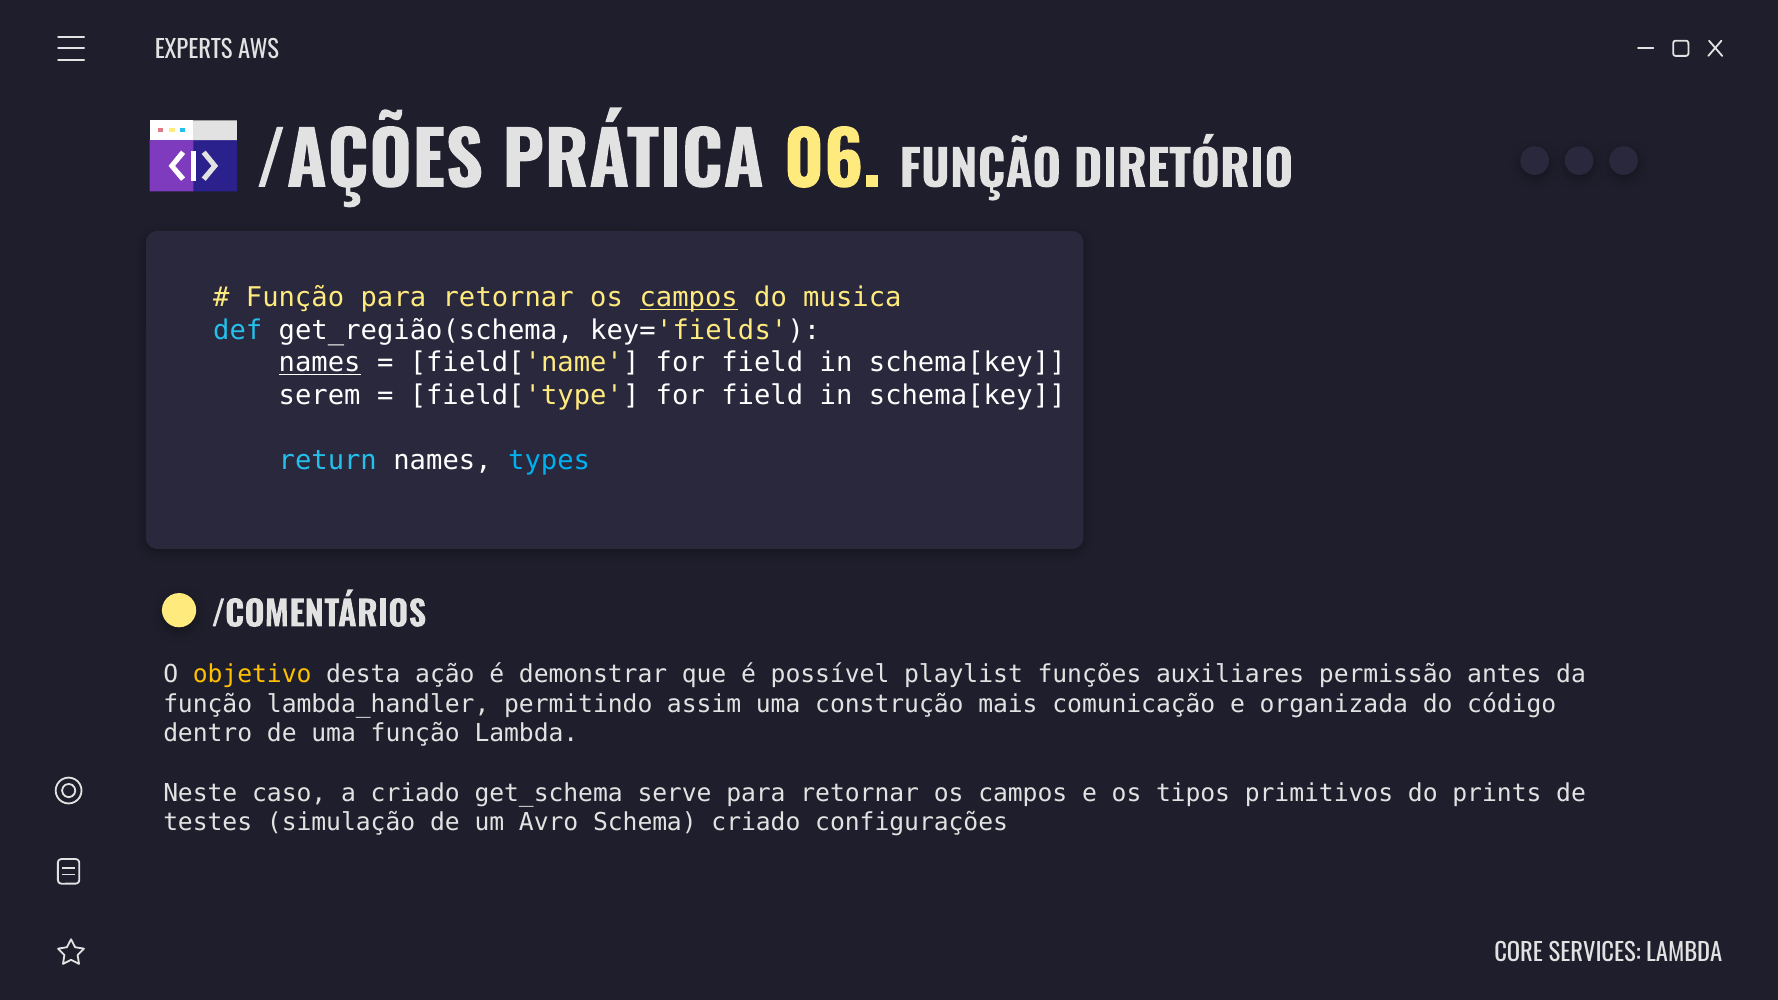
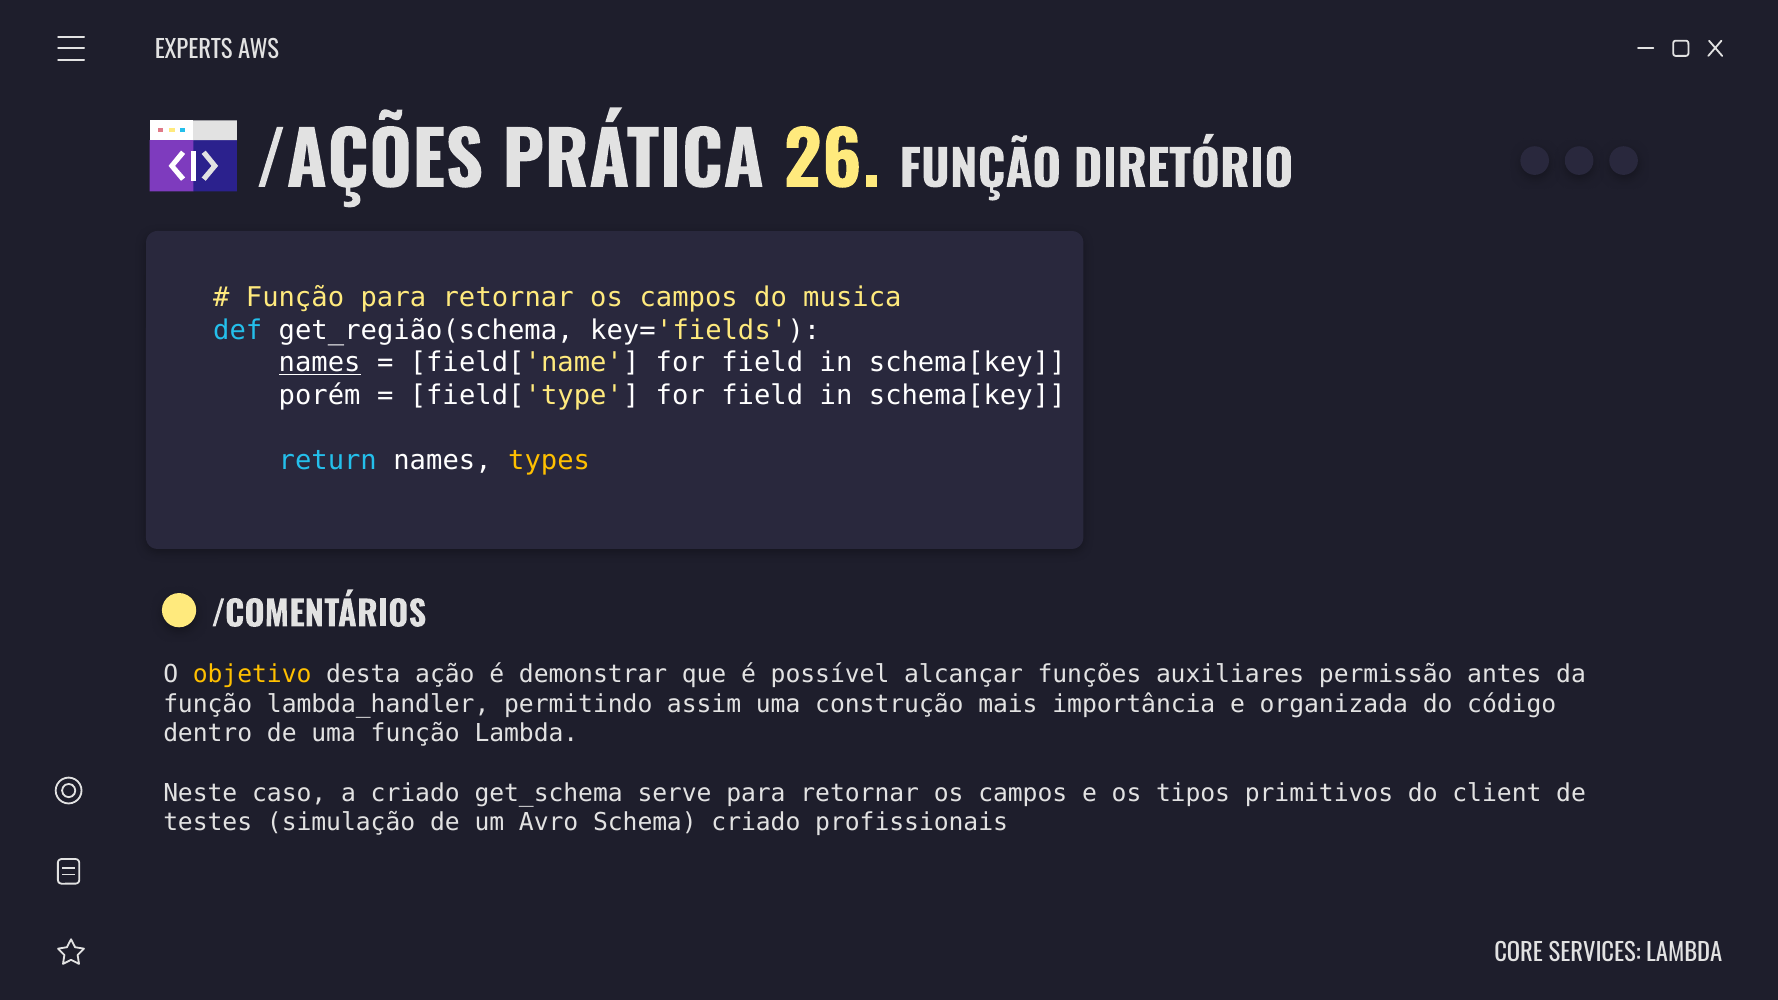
06: 06 -> 26 (832, 162)
campos underline: present -> none (689, 298)
serem: serem -> porém (320, 396)
types colour: light blue -> yellow (549, 461)
playlist: playlist -> alcançar (964, 674)
comunicação: comunicação -> importância (1134, 704)
prints: prints -> client (1497, 793)
configurações: configurações -> profissionais (912, 823)
